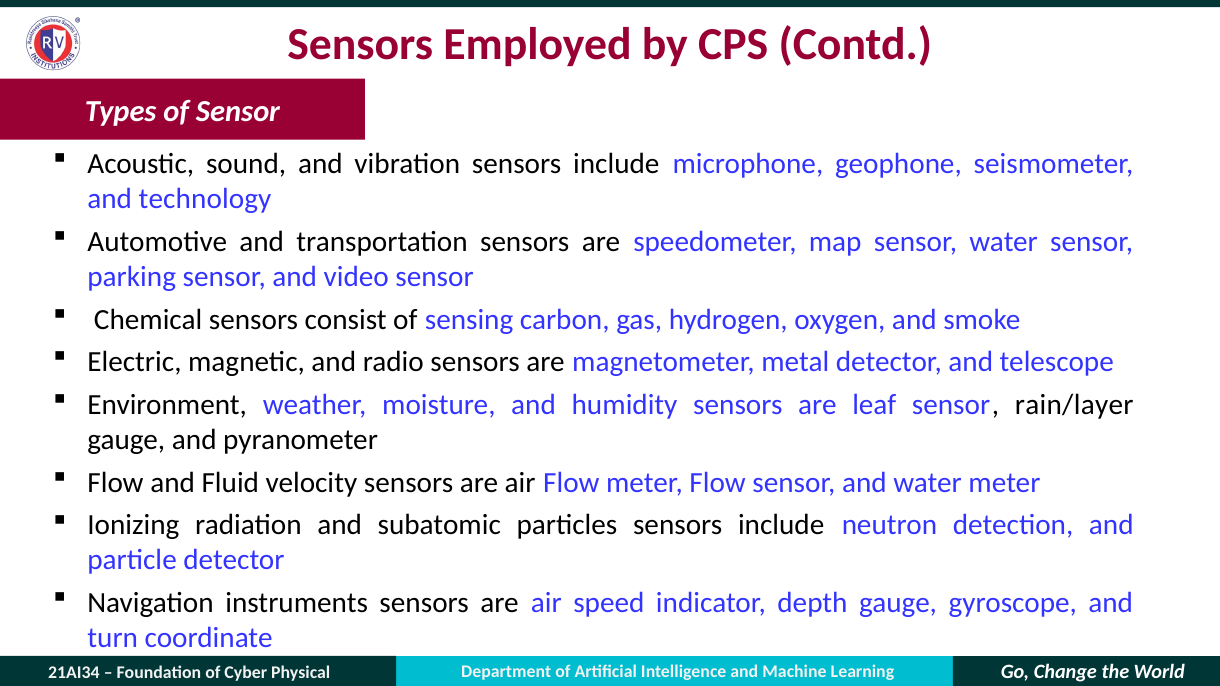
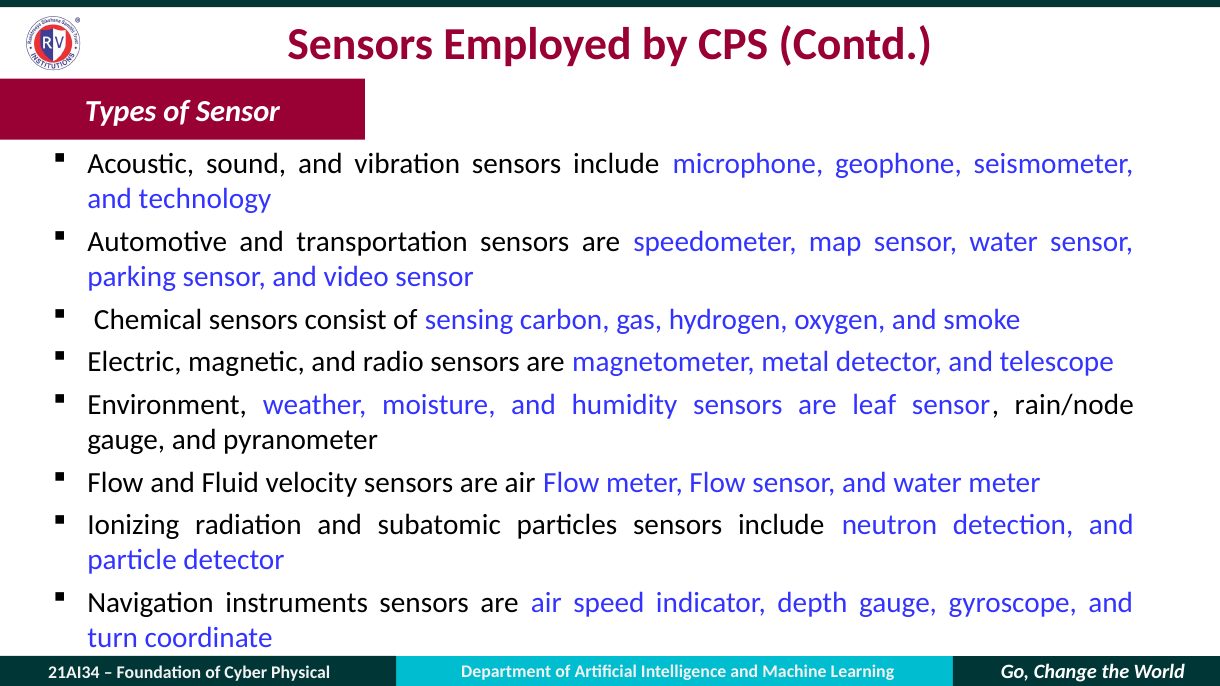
rain/layer: rain/layer -> rain/node (1074, 405)
